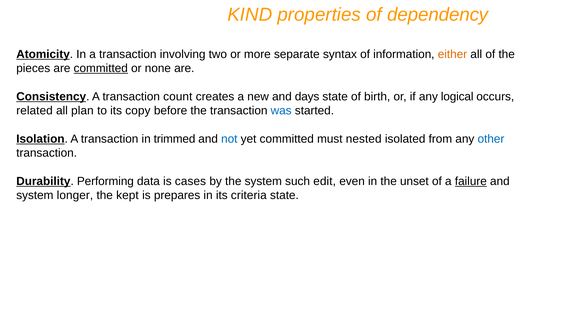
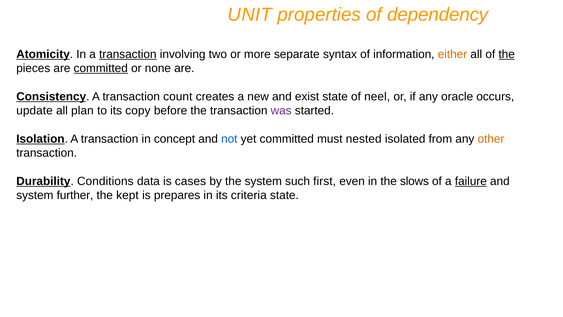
KIND: KIND -> UNIT (250, 15)
transaction underline: none -> present (128, 54)
the underline: none -> present (507, 54)
days: days -> exist (307, 96)
birth: birth -> neel (377, 96)
logical: logical -> oracle (457, 96)
related: related -> update (35, 111)
was colour: blue -> purple (281, 111)
trimmed: trimmed -> concept (175, 139)
other colour: blue -> orange (491, 139)
Performing: Performing -> Conditions (105, 181)
edit: edit -> first (325, 181)
unset: unset -> slows (414, 181)
longer: longer -> further (75, 195)
